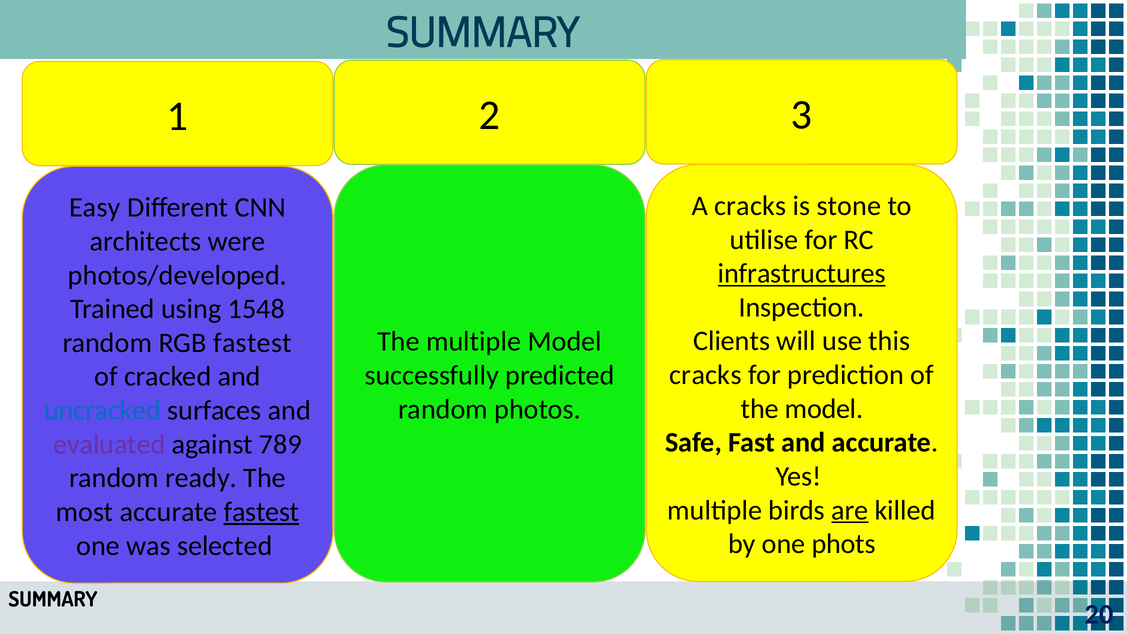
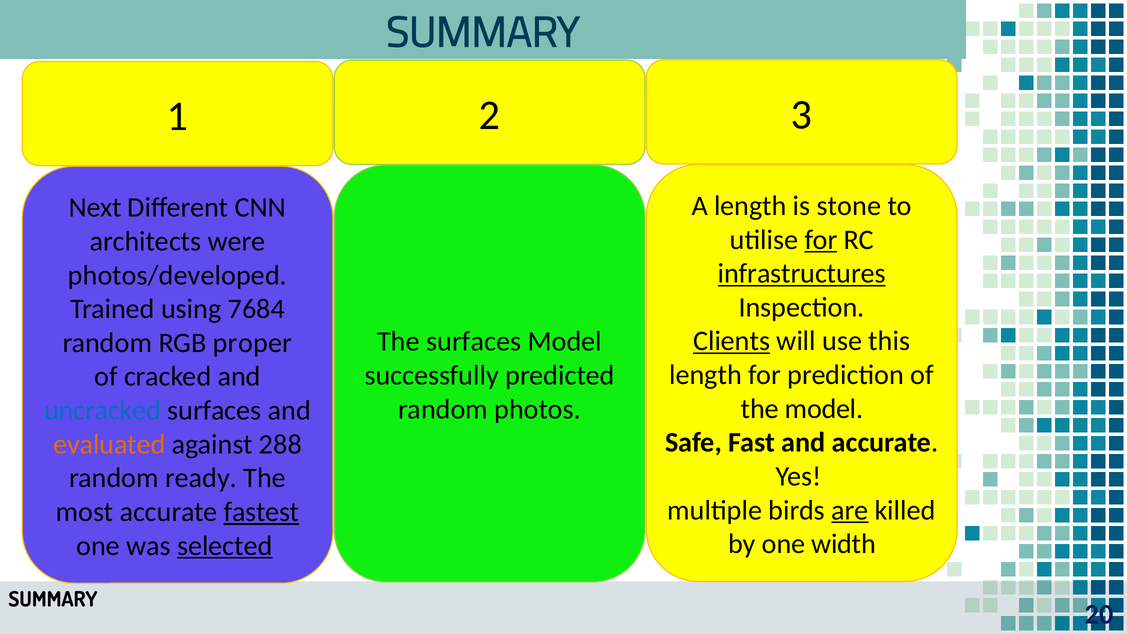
A cracks: cracks -> length (750, 206)
Easy: Easy -> Next (95, 208)
for underline: none -> present (821, 240)
1548: 1548 -> 7684 (256, 309)
Clients underline: none -> present (732, 341)
The multiple: multiple -> surfaces (474, 342)
RGB fastest: fastest -> proper (253, 343)
cracks: cracks -> length (706, 375)
evaluated colour: purple -> orange (109, 444)
789: 789 -> 288 (280, 444)
phots: phots -> width (844, 544)
selected underline: none -> present (225, 546)
